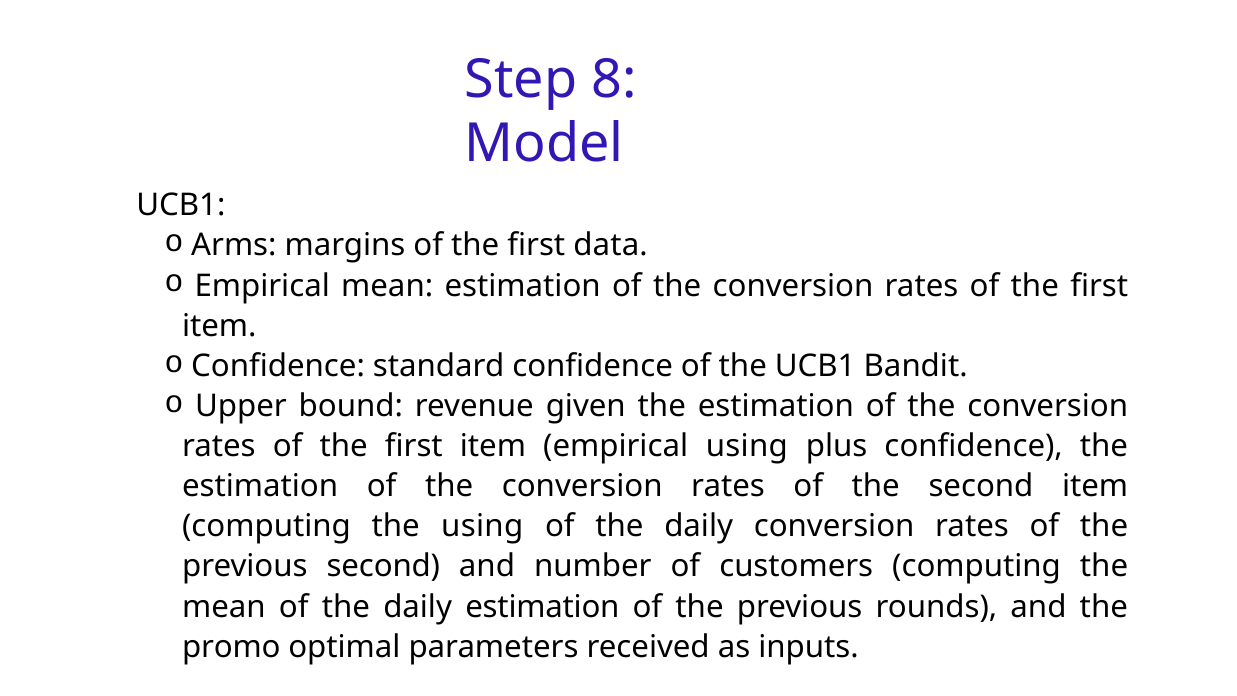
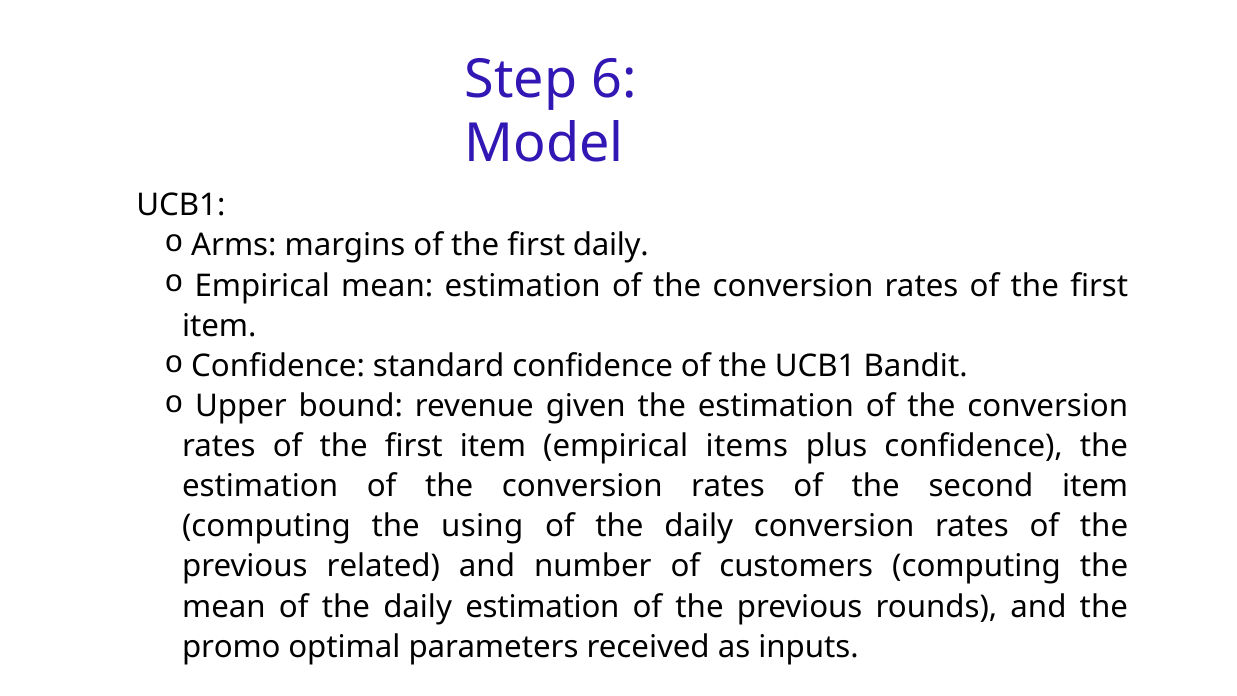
8: 8 -> 6 (614, 79)
first data: data -> daily (611, 246)
empirical using: using -> items (747, 446)
previous second: second -> related (383, 566)
